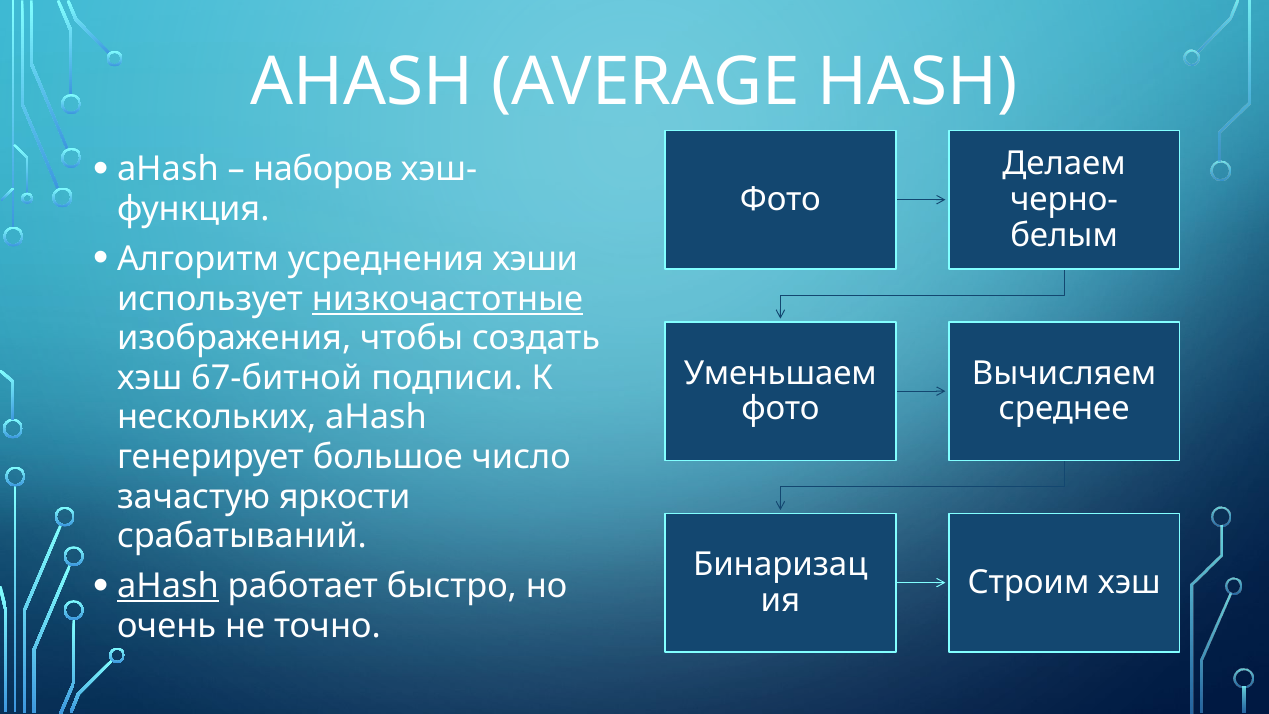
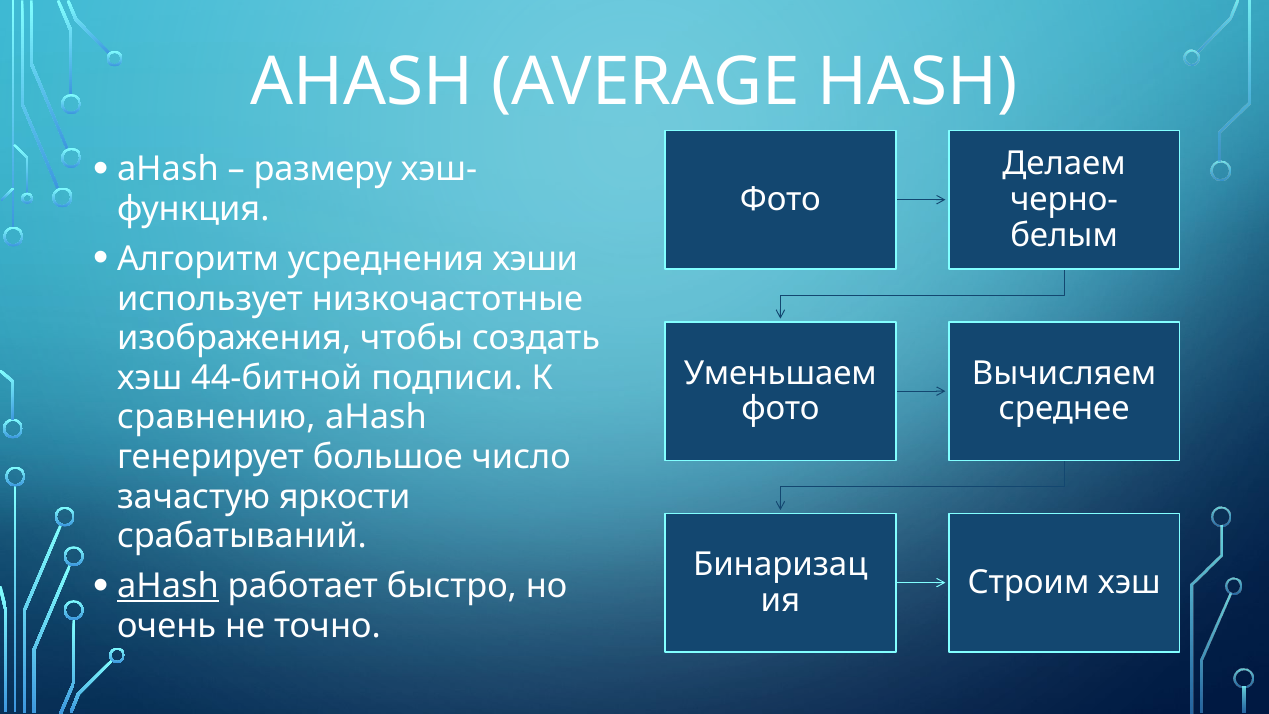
наборов: наборов -> размеру (323, 169)
низкочастотные underline: present -> none (448, 299)
67-битной: 67-битной -> 44-битной (277, 378)
нескольких: нескольких -> сравнению (216, 417)
